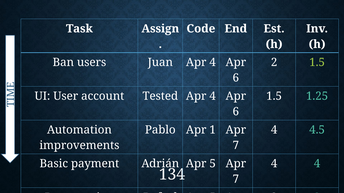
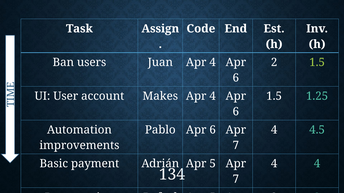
Tested: Tested -> Makes (160, 96)
Pablo Apr 1: 1 -> 6 (213, 130)
